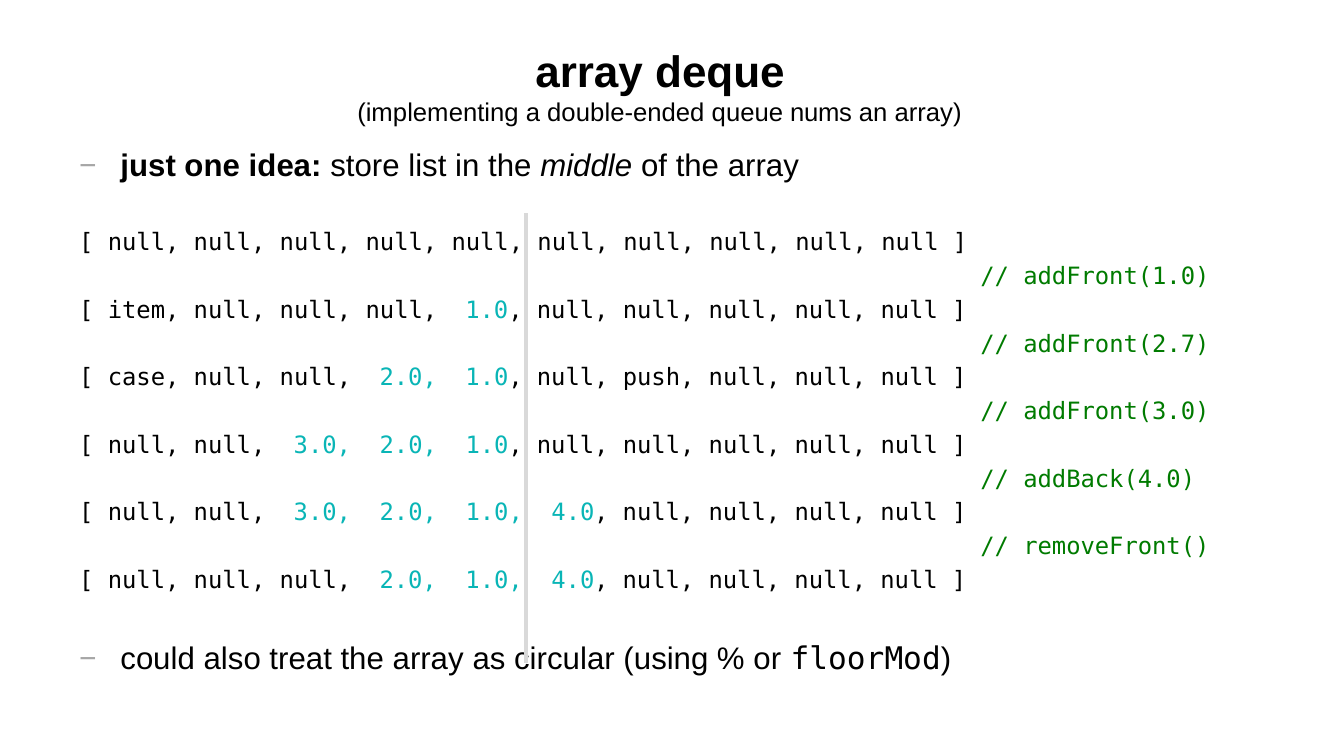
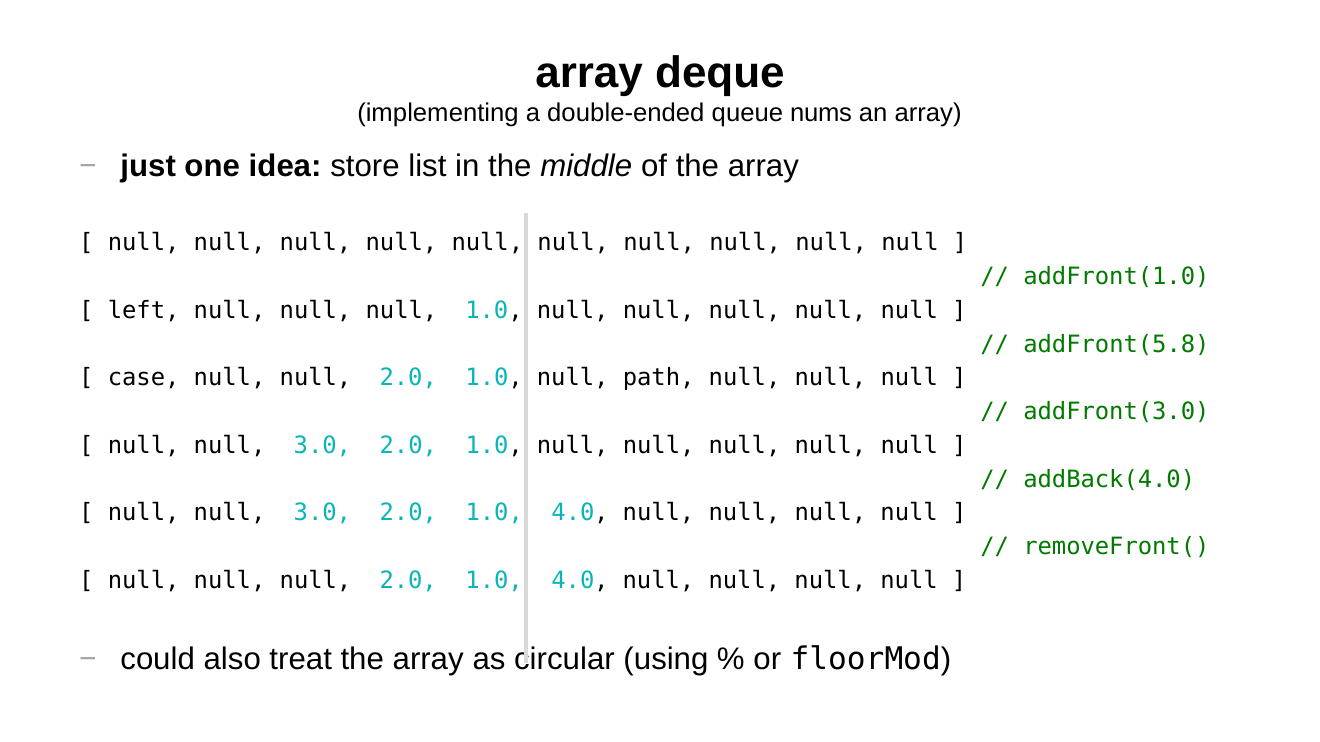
item: item -> left (144, 311)
addFront(2.7: addFront(2.7 -> addFront(5.8 (1116, 344)
push: push -> path (659, 378)
